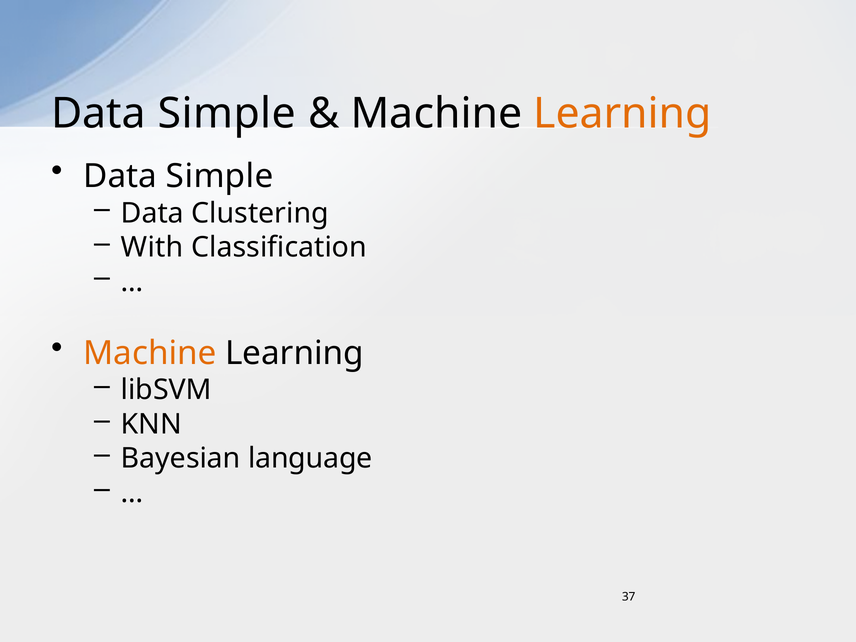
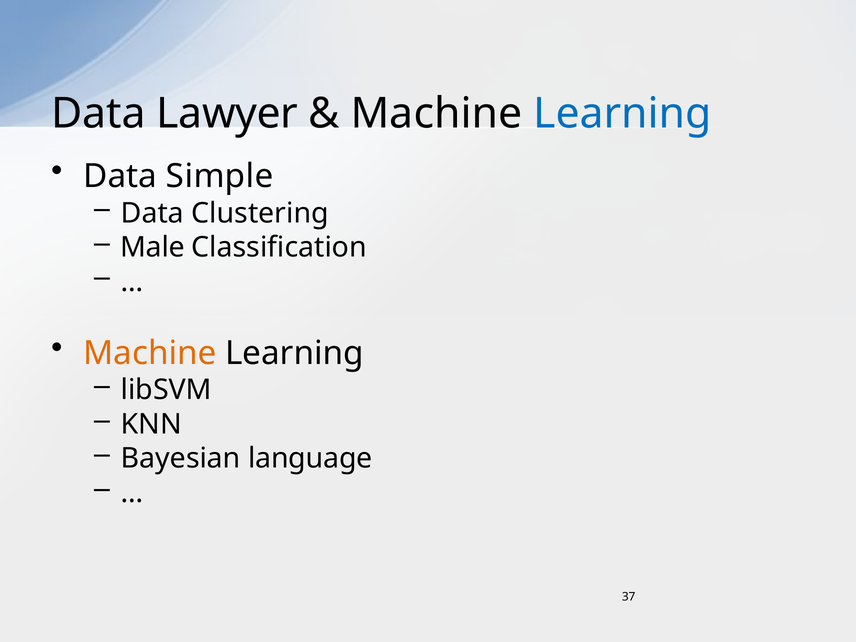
Simple: Simple -> Lawyer (227, 114)
Learning colour: orange -> blue (622, 114)
With: With -> Male (152, 247)
